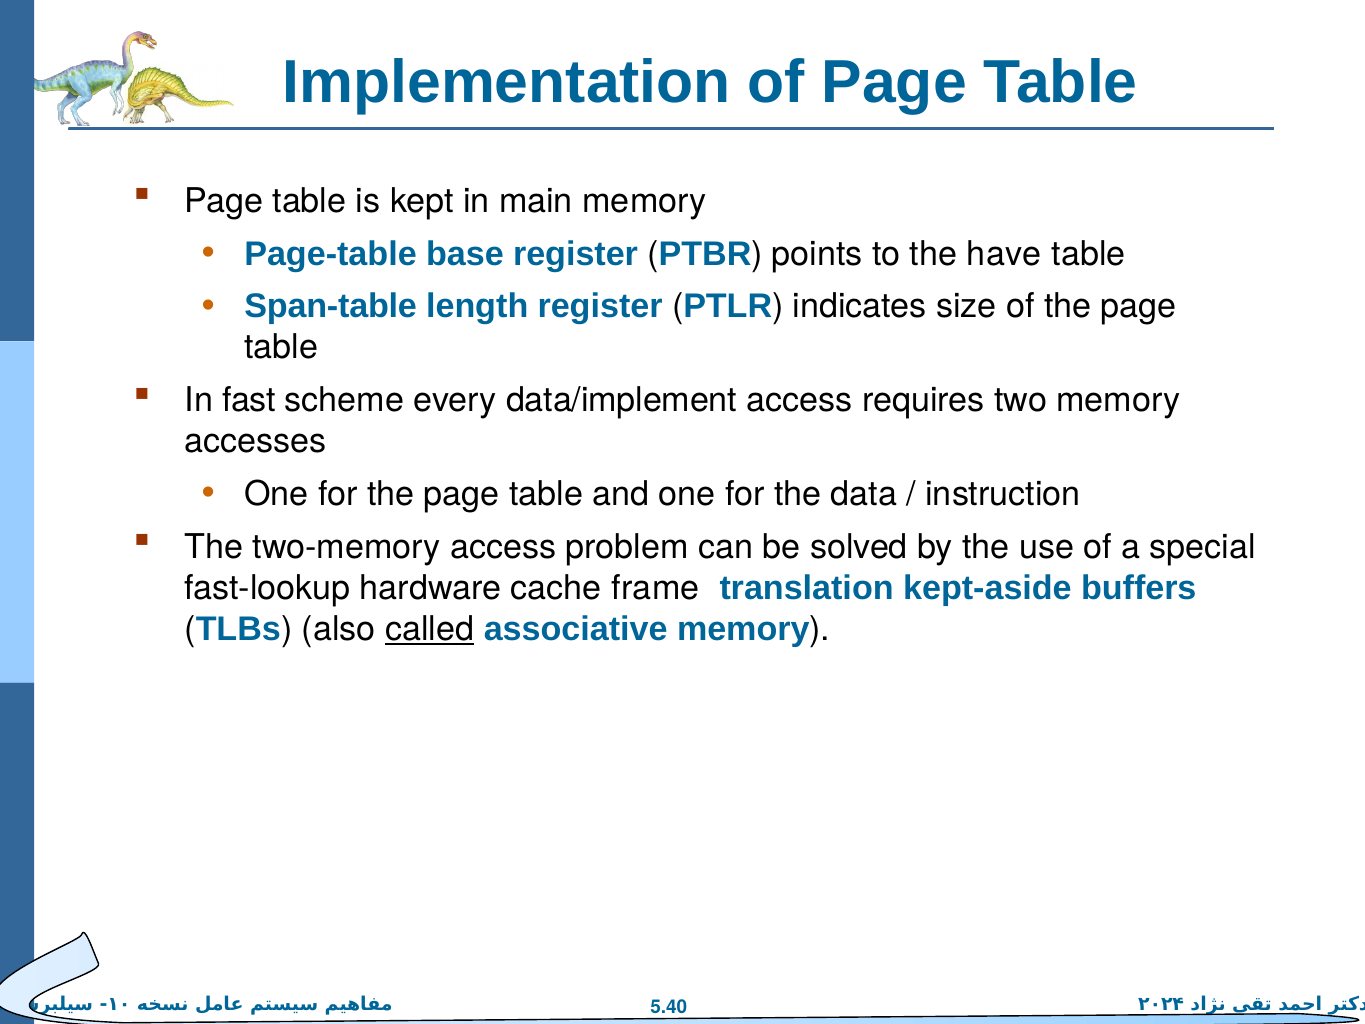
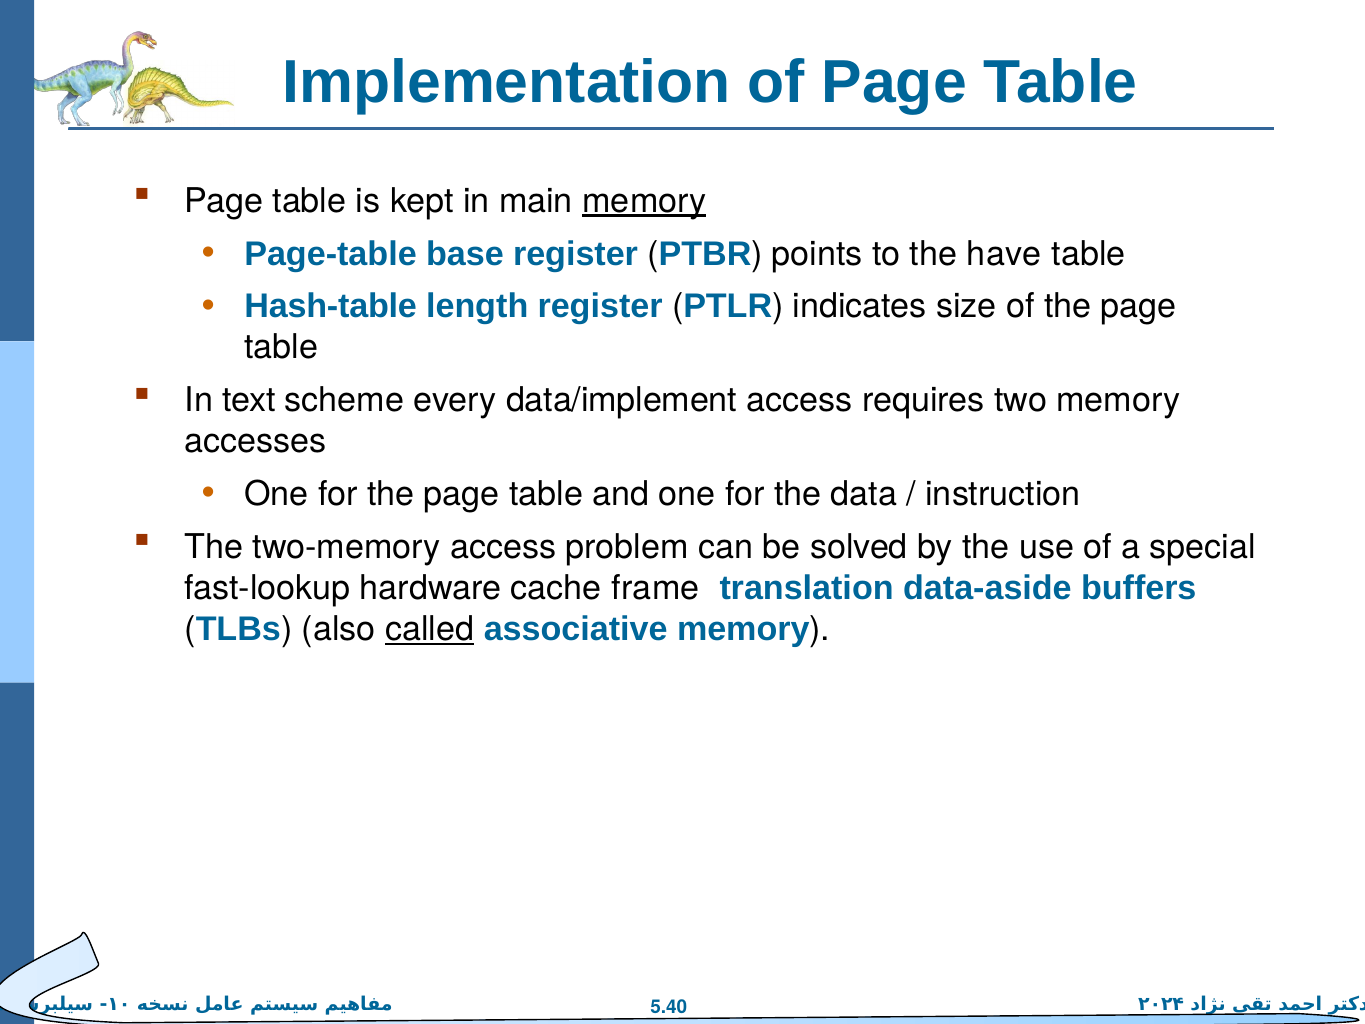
memory underline: none -> present (644, 201)
Span-table: Span-table -> Hash-table (331, 307)
fast: fast -> text (249, 400)
kept-aside: kept-aside -> data-aside (987, 588)
